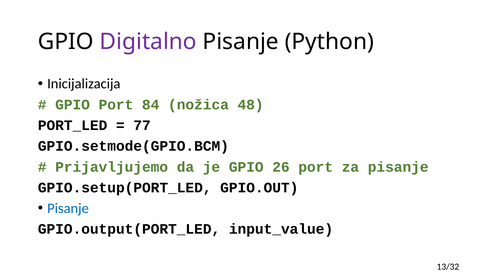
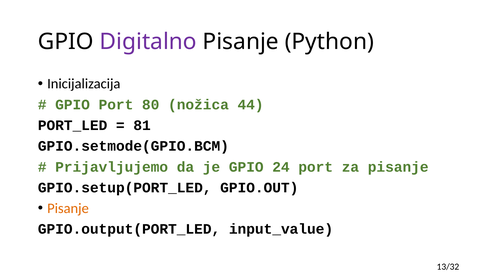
84: 84 -> 80 (151, 105)
48: 48 -> 44 (251, 105)
77: 77 -> 81 (142, 126)
26: 26 -> 24 (281, 167)
Pisanje colour: blue -> orange (68, 209)
